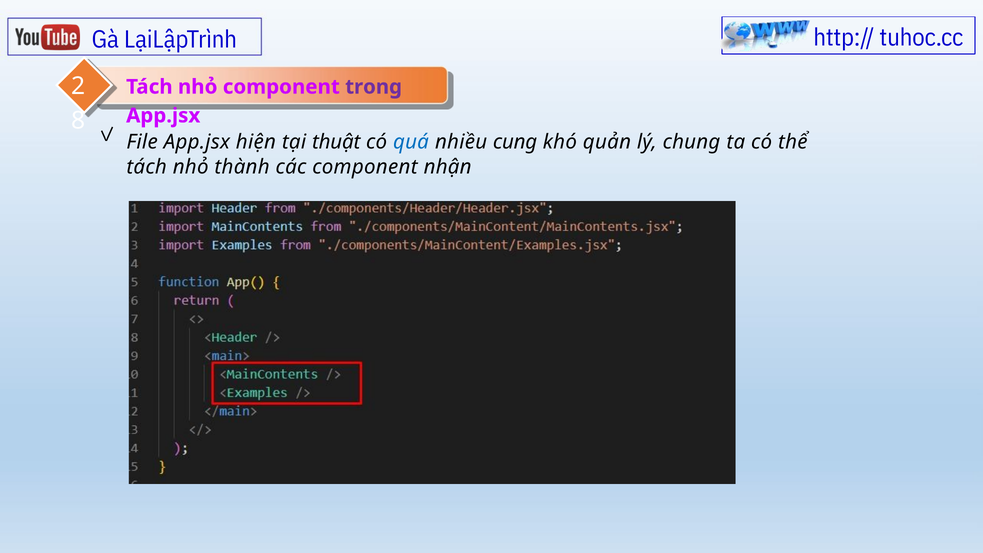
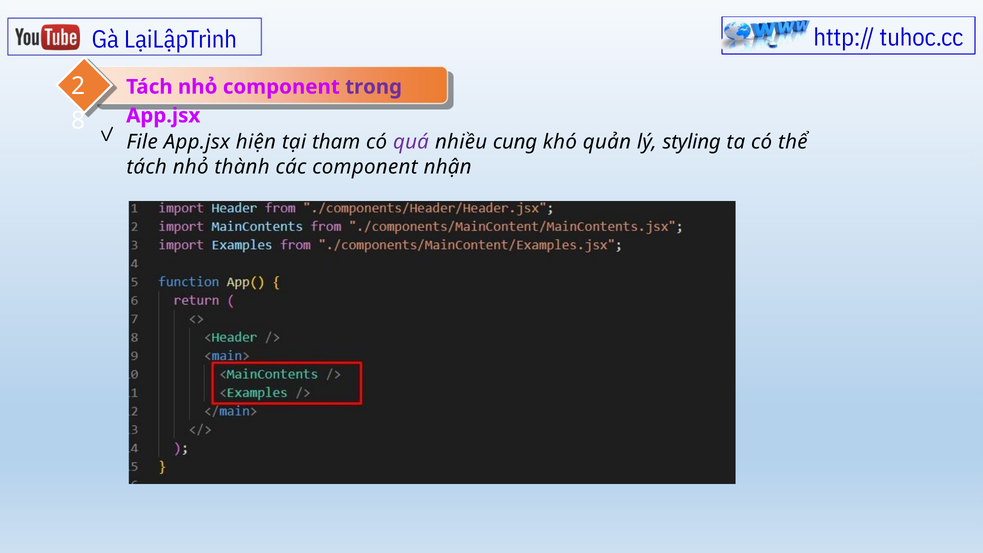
thuật: thuật -> tham (336, 142)
quá colour: blue -> purple (411, 142)
chung: chung -> styling (692, 142)
